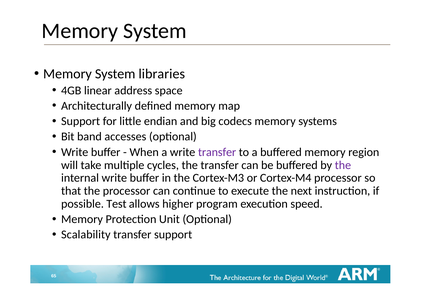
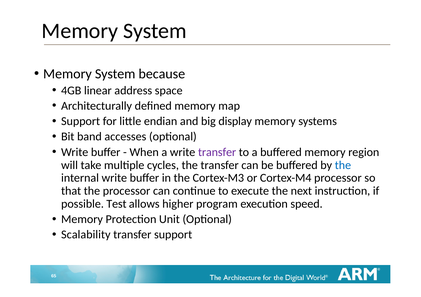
libraries: libraries -> because (162, 74)
codecs: codecs -> display (235, 121)
the colour: purple -> blue (343, 165)
